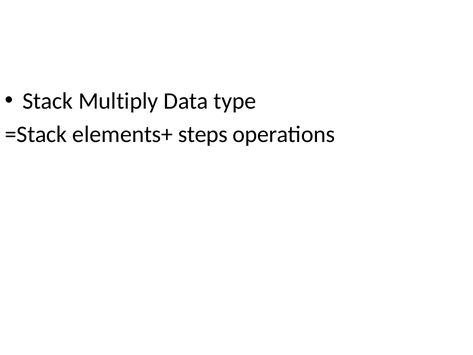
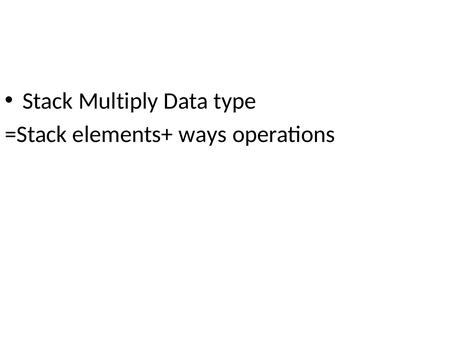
steps: steps -> ways (203, 134)
